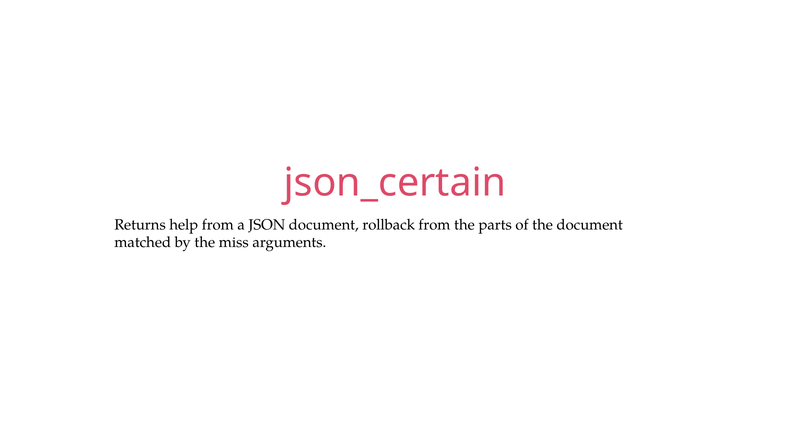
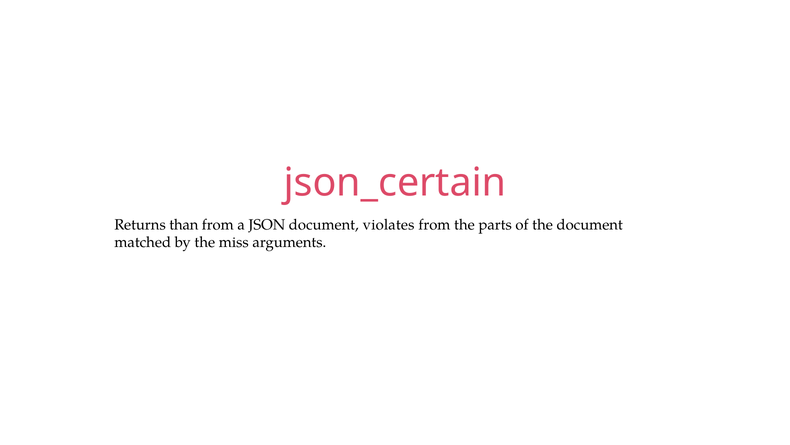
help: help -> than (184, 224)
rollback: rollback -> violates (389, 224)
